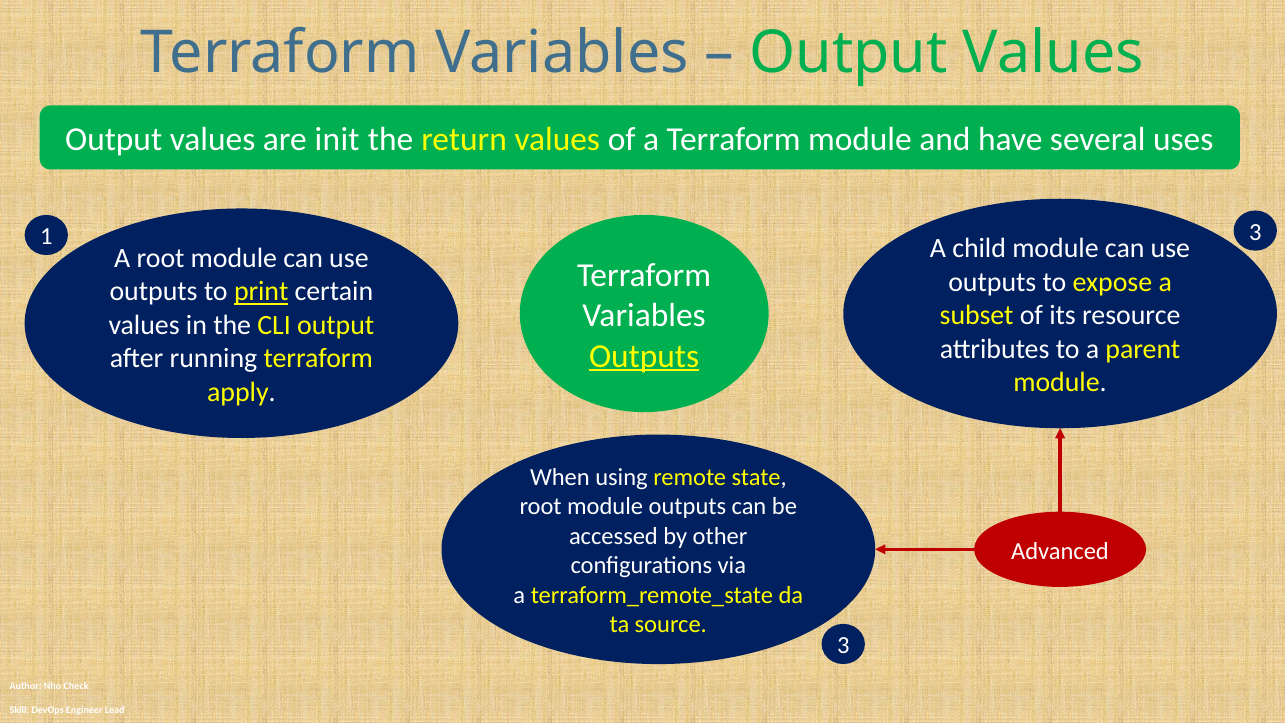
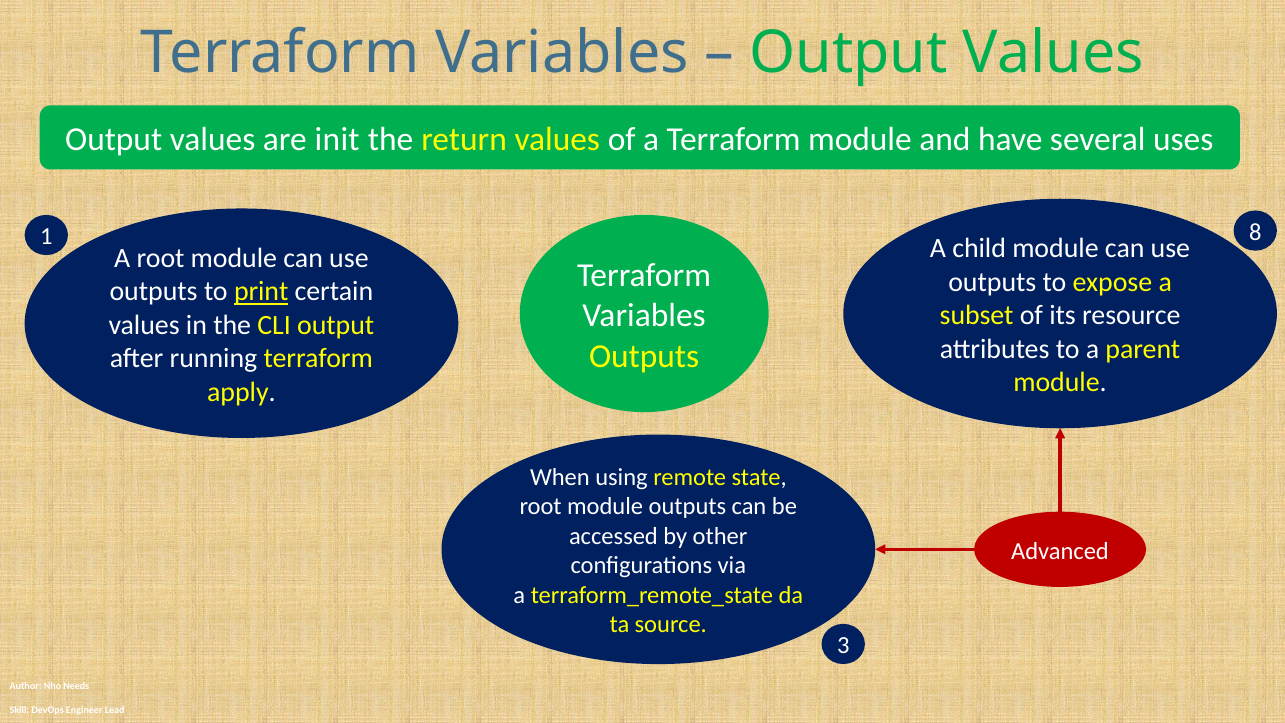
1 3: 3 -> 8 (1255, 232)
Outputs underline: present -> none (644, 356)
Check: Check -> Needs (76, 686)
